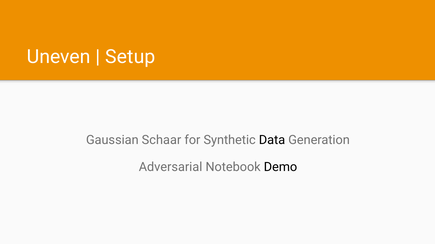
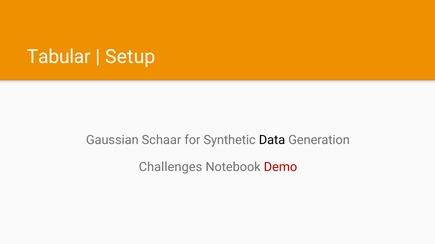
Uneven: Uneven -> Tabular (59, 57)
Adversarial: Adversarial -> Challenges (171, 168)
Demo colour: black -> red (281, 168)
